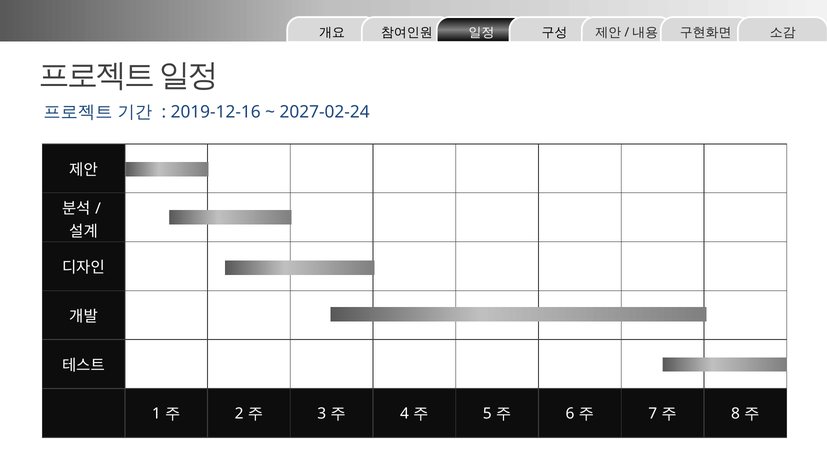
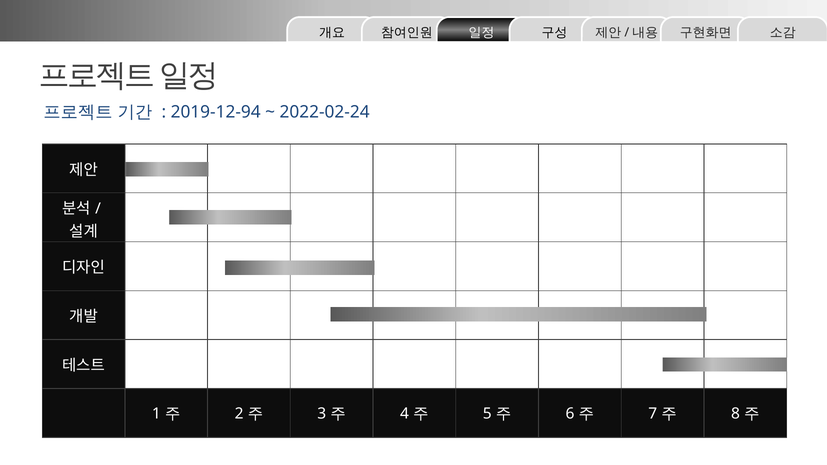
2019-12-16: 2019-12-16 -> 2019-12-94 (216, 112)
2027-02-24: 2027-02-24 -> 2022-02-24 (325, 112)
